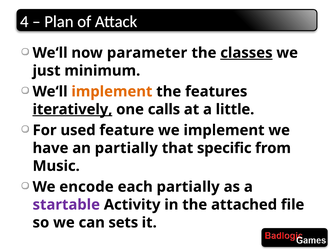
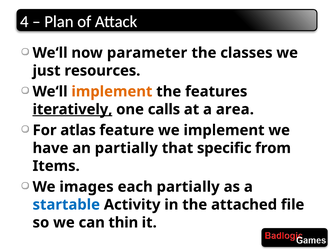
classes underline: present -> none (246, 53)
minimum: minimum -> resources (102, 71)
little: little -> area (235, 109)
used: used -> atlas (78, 130)
Music: Music -> Items (56, 166)
encode: encode -> images (86, 186)
startable colour: purple -> blue (66, 204)
sets: sets -> thin (123, 222)
